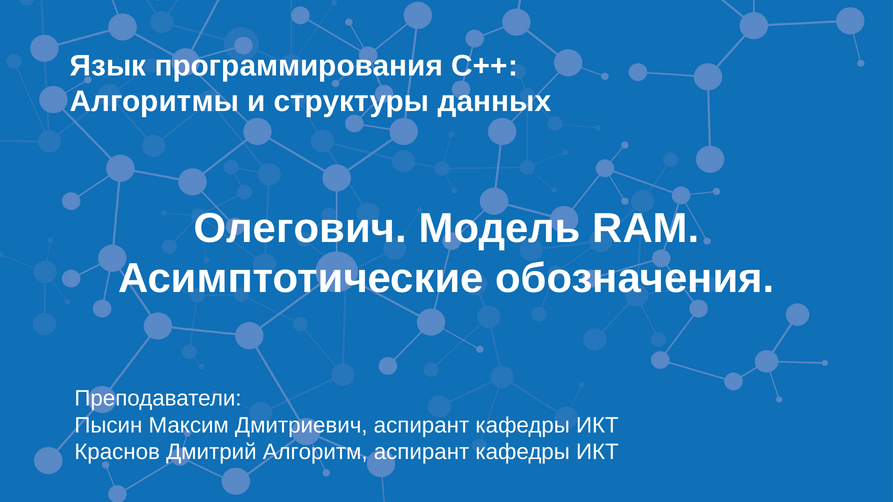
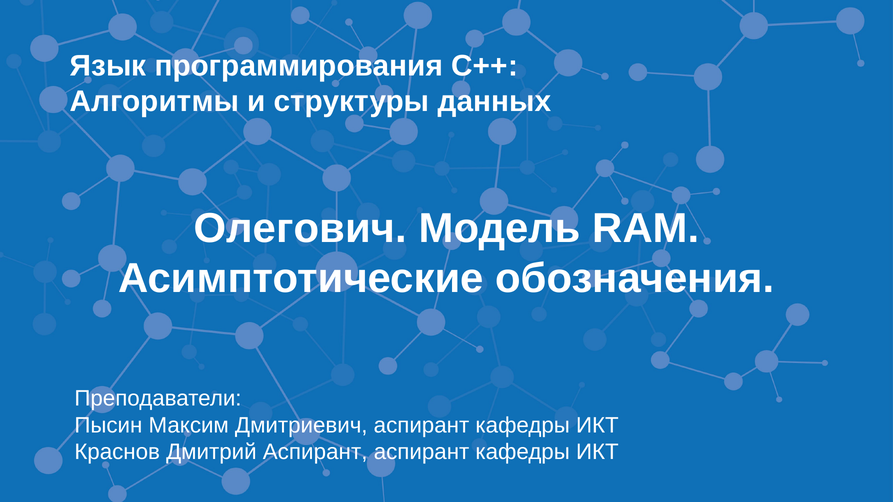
Дмитрий Алгоритм: Алгоритм -> Аспирант (315, 452)
